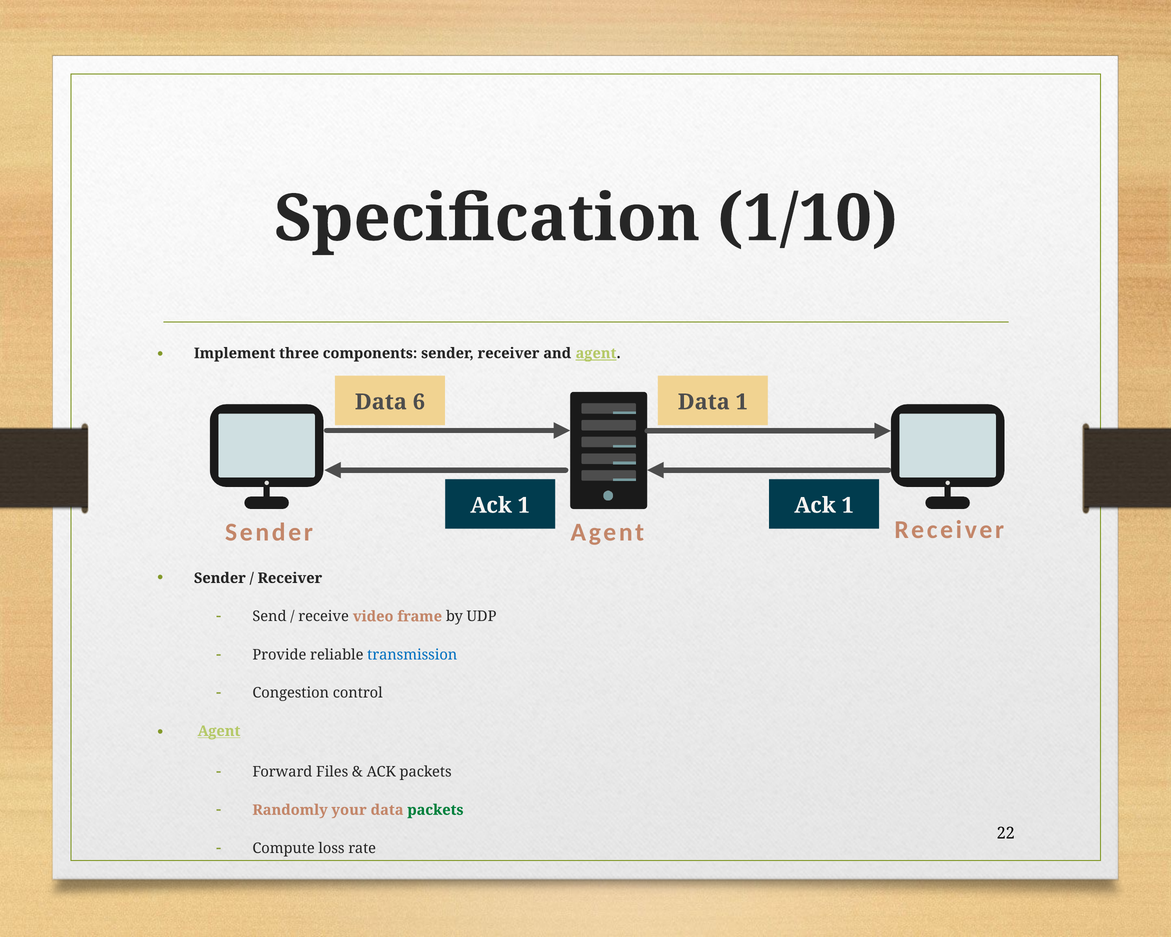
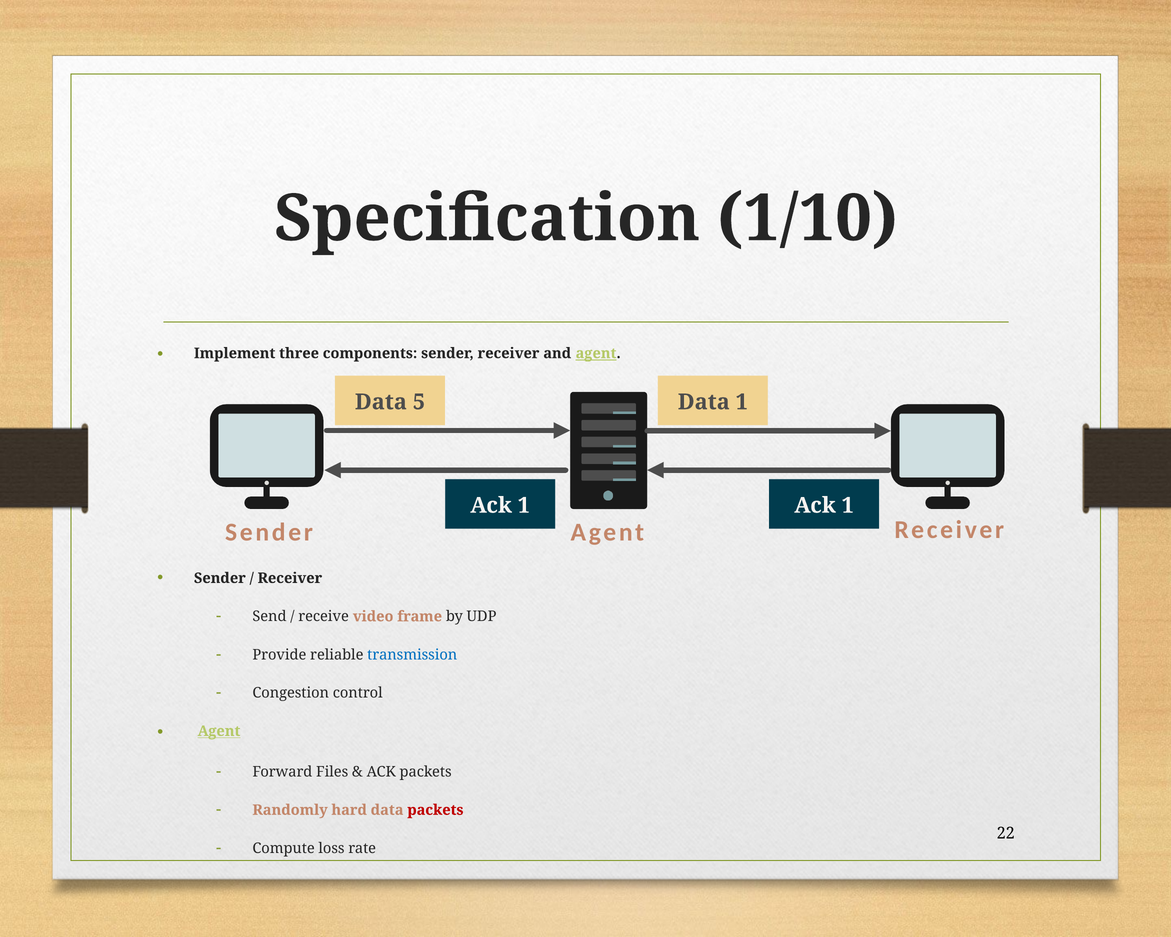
6: 6 -> 5 (419, 402)
your: your -> hard (349, 810)
packets colour: green -> red (435, 810)
